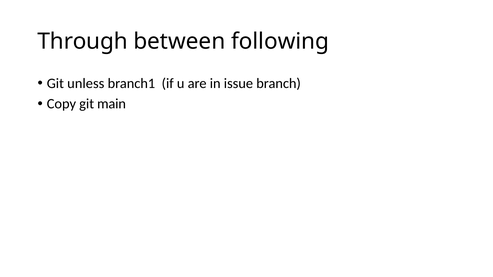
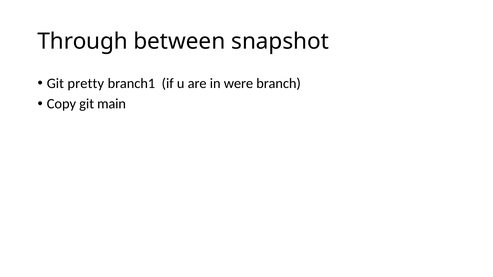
following: following -> snapshot (280, 41)
unless: unless -> pretty (86, 83)
issue: issue -> were (238, 83)
